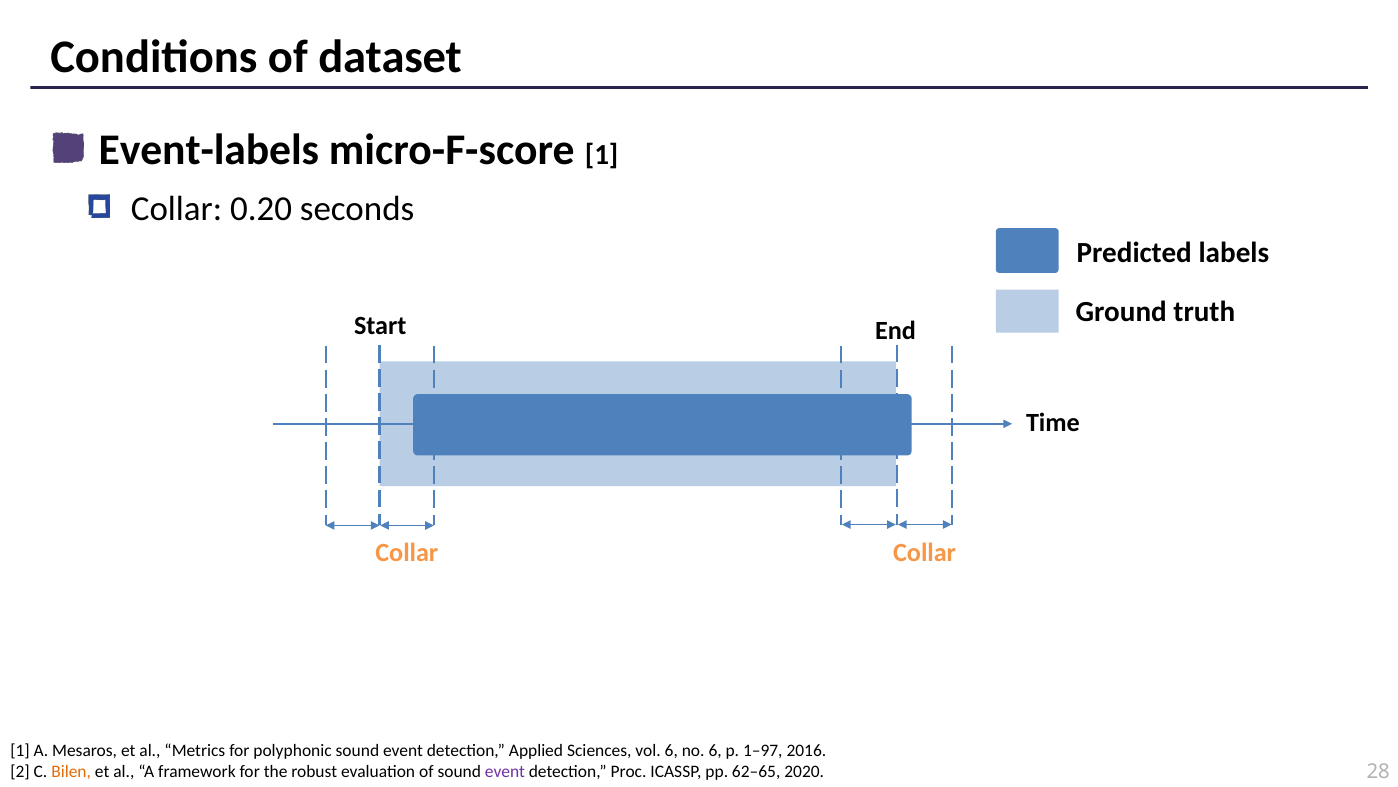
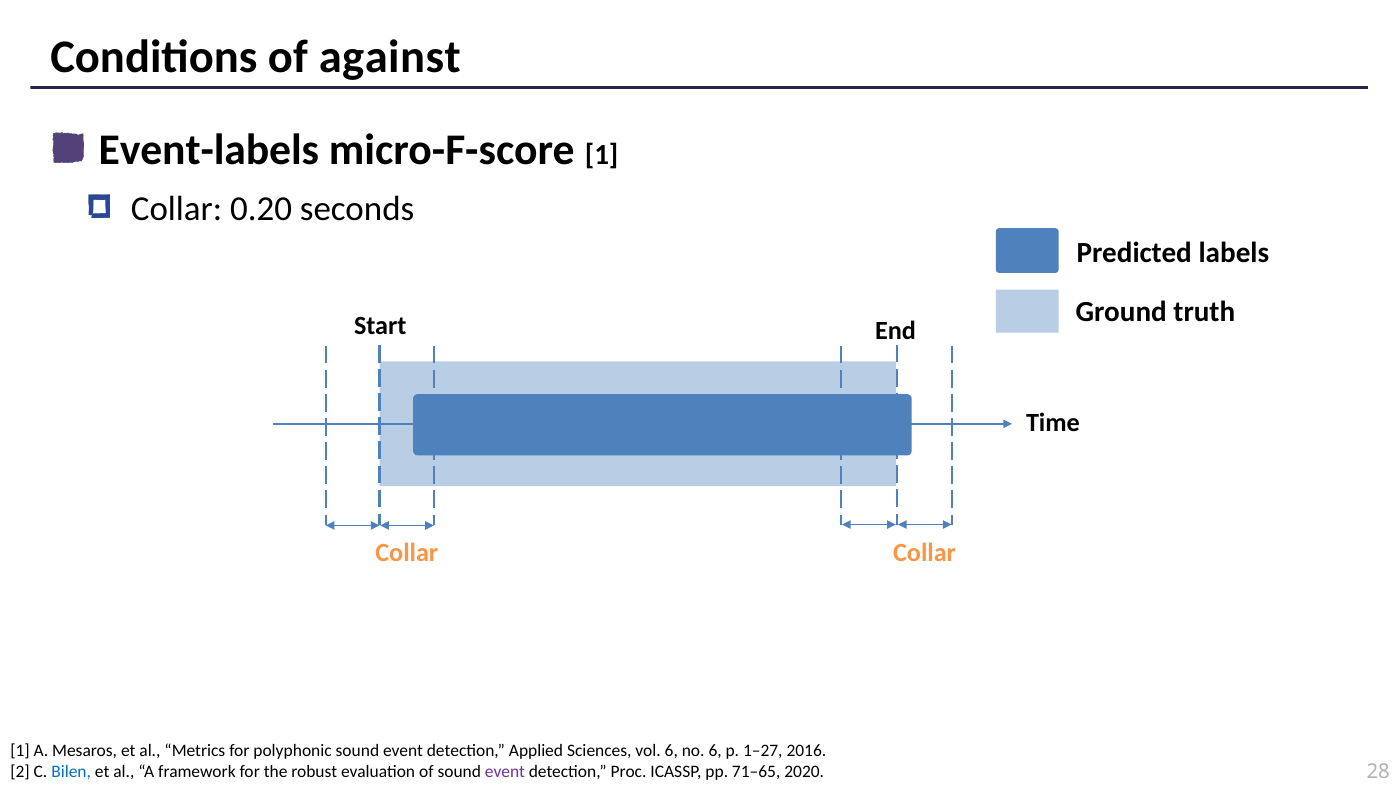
dataset: dataset -> against (390, 57)
1–97: 1–97 -> 1–27 (763, 750)
Bilen colour: orange -> blue (71, 771)
62–65: 62–65 -> 71–65 (756, 771)
